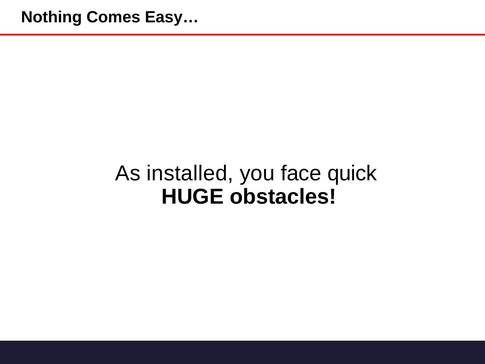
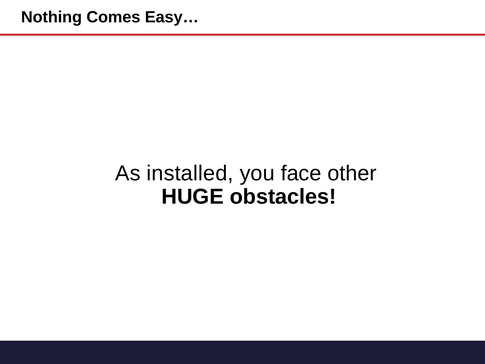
quick: quick -> other (352, 173)
